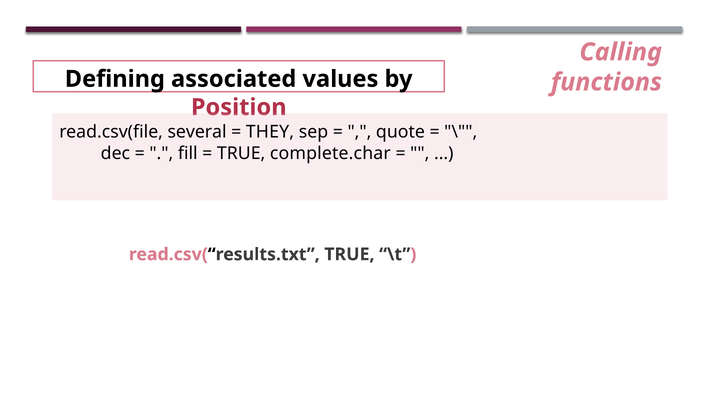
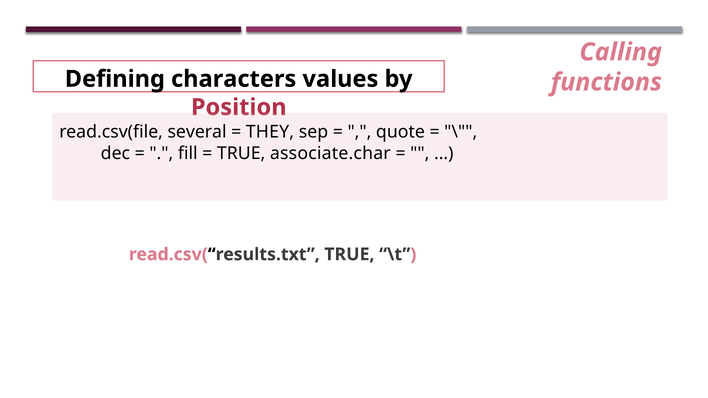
associated: associated -> characters (234, 79)
complete.char: complete.char -> associate.char (330, 153)
